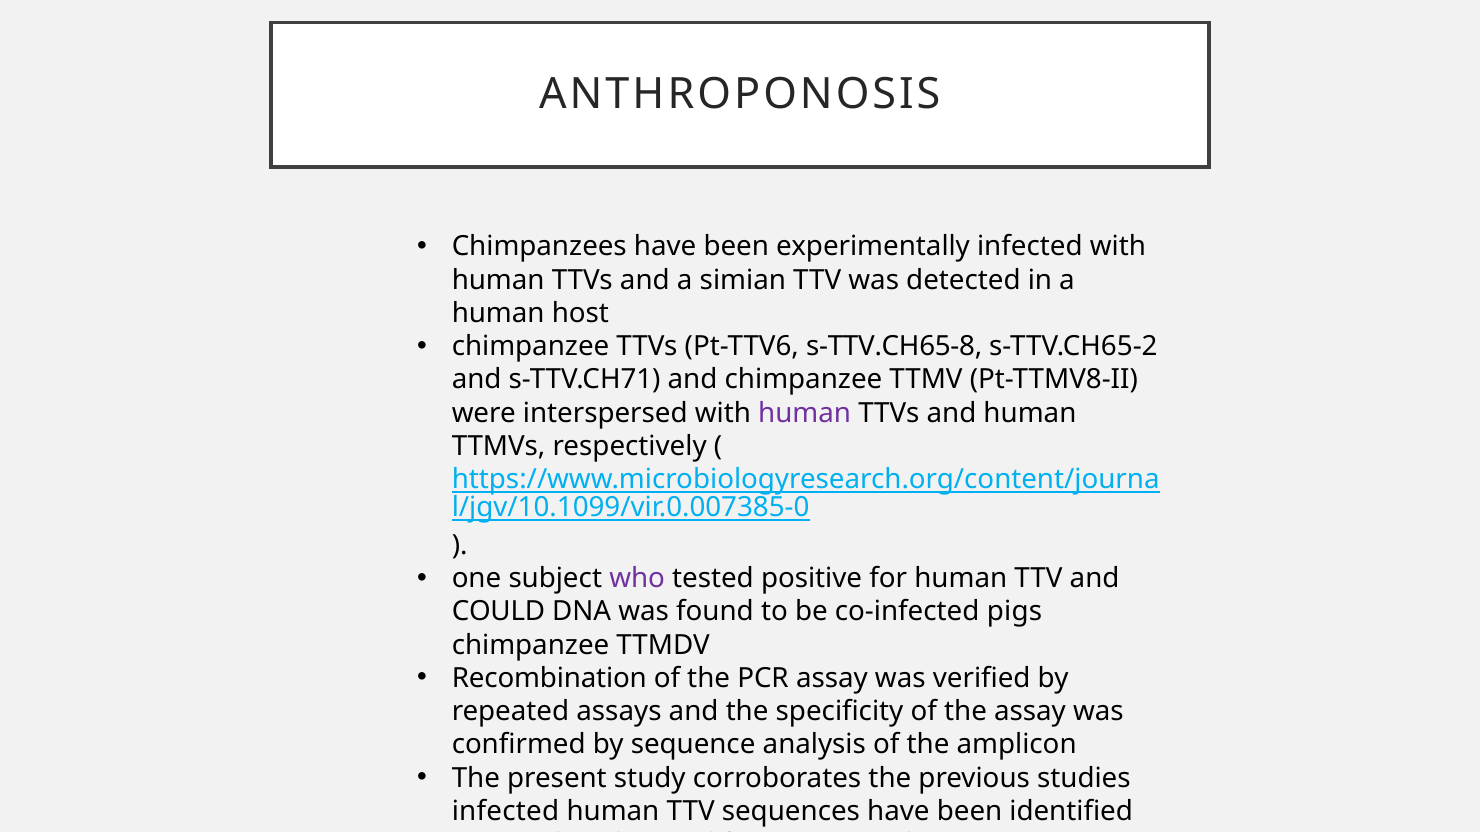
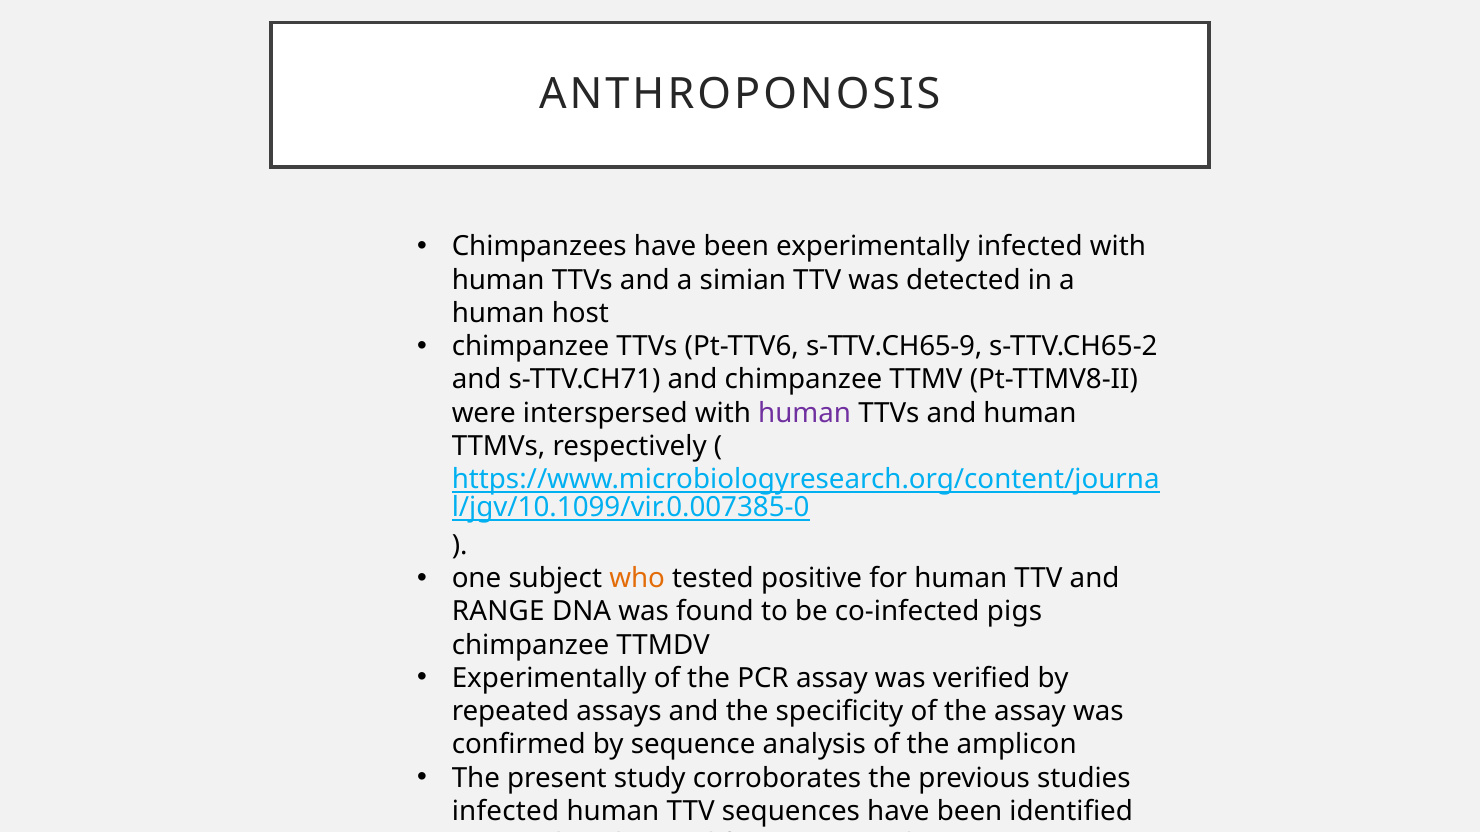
s-TTV.CH65-8: s-TTV.CH65-8 -> s-TTV.CH65-9 (894, 347)
who colour: purple -> orange (637, 579)
COULD: COULD -> RANGE (498, 612)
Recombination: Recombination -> Experimentally (549, 679)
